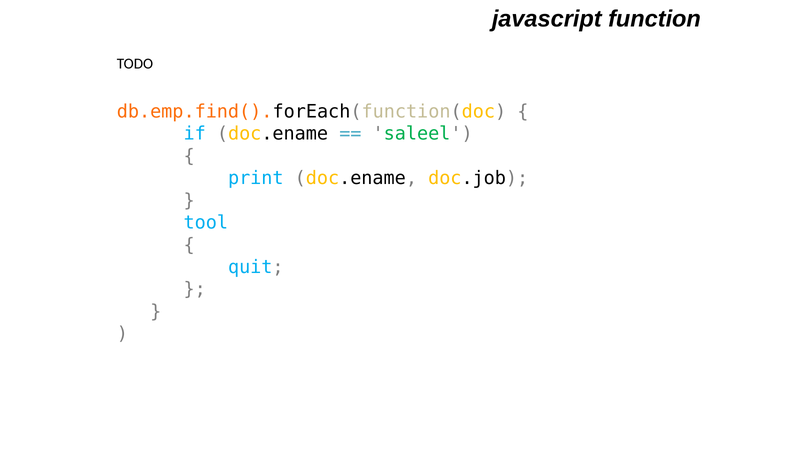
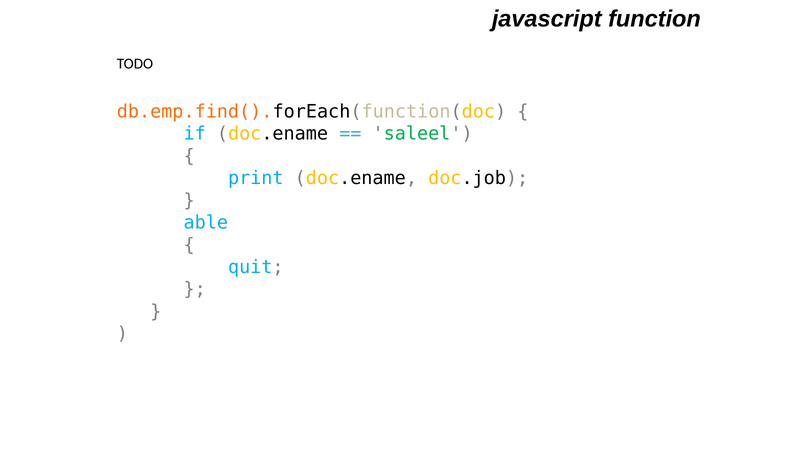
tool: tool -> able (206, 222)
